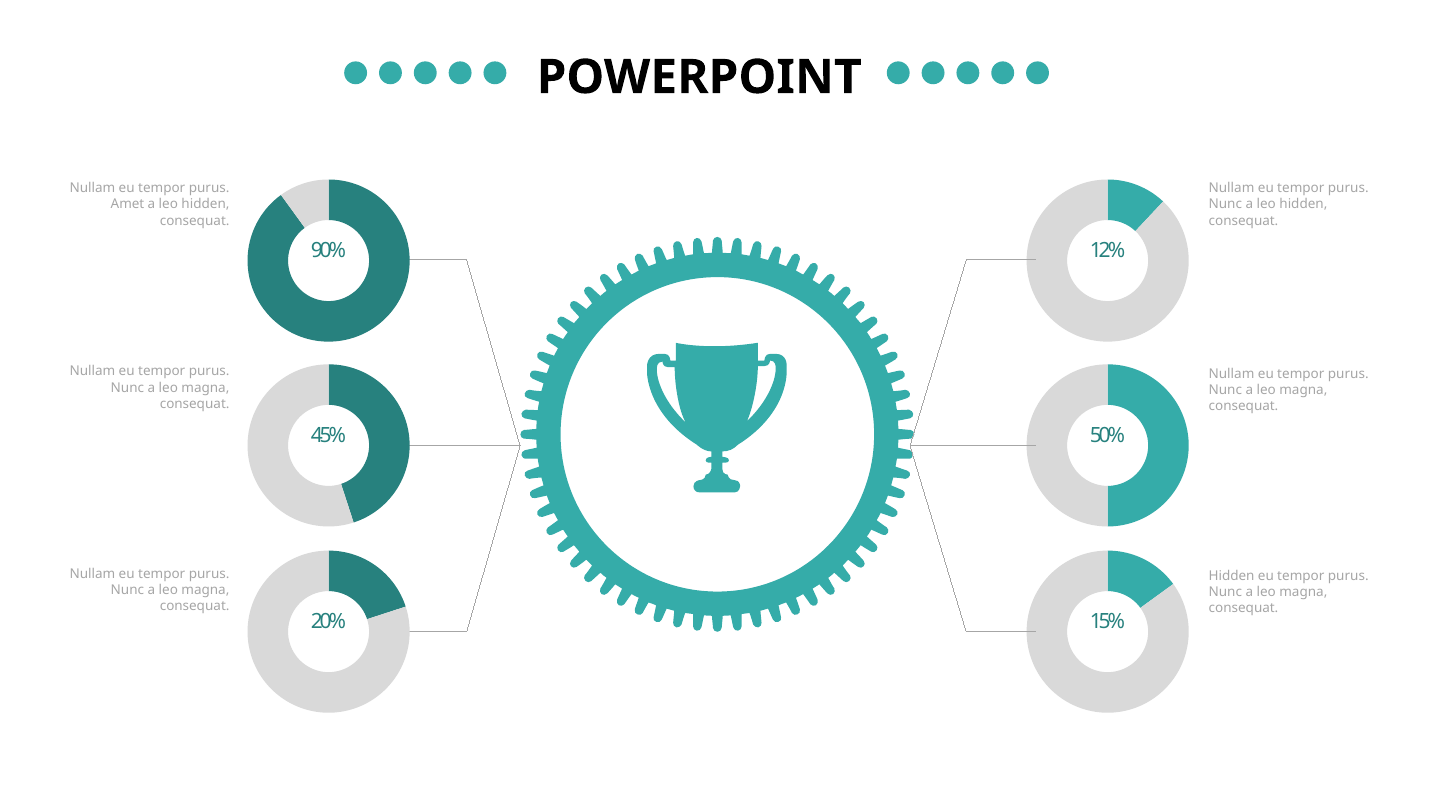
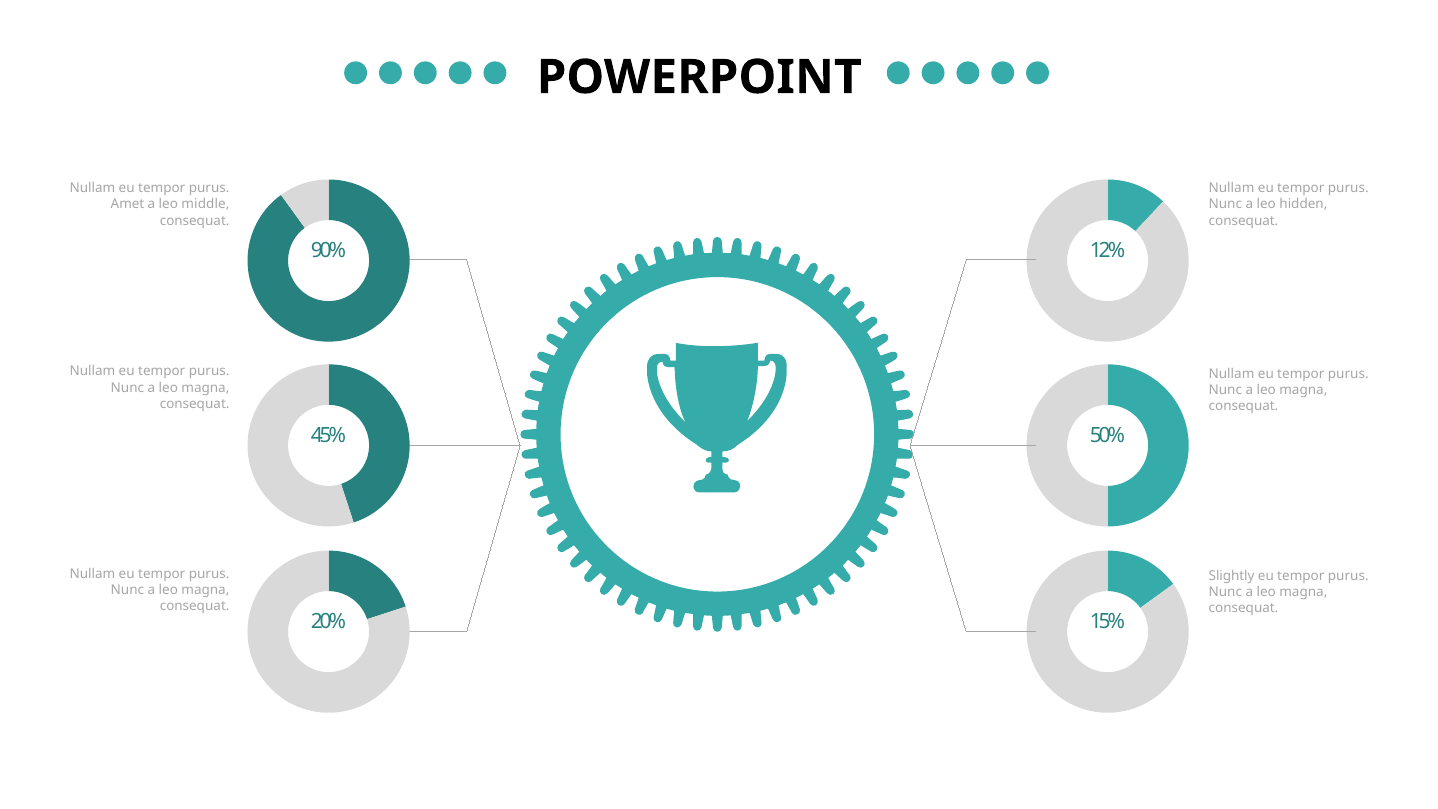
hidden: hidden -> middle (205, 204)
Hidden: Hidden -> Slightly (1232, 576)
